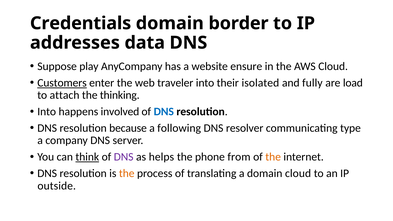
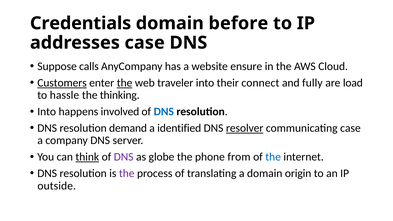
border: border -> before (238, 23)
addresses data: data -> case (145, 43)
play: play -> calls (89, 66)
the underline: none -> present (125, 83)
isolated: isolated -> connect (260, 83)
attach: attach -> hassle (64, 95)
because: because -> demand (128, 128)
following: following -> identified (179, 128)
resolver underline: none -> present (245, 128)
communicating type: type -> case (350, 128)
helps: helps -> globe (161, 157)
the colour: orange -> blue (273, 157)
the colour: orange -> purple (127, 173)
domain cloud: cloud -> origin (298, 173)
